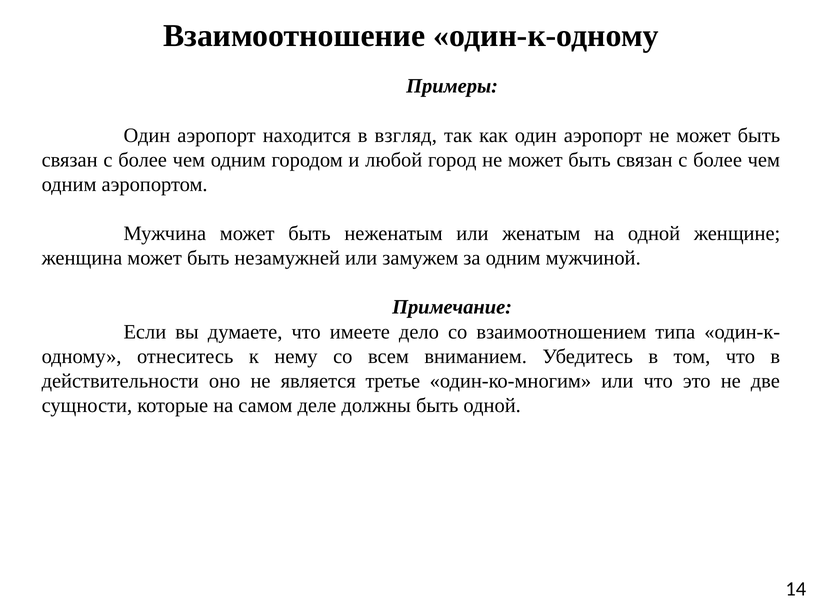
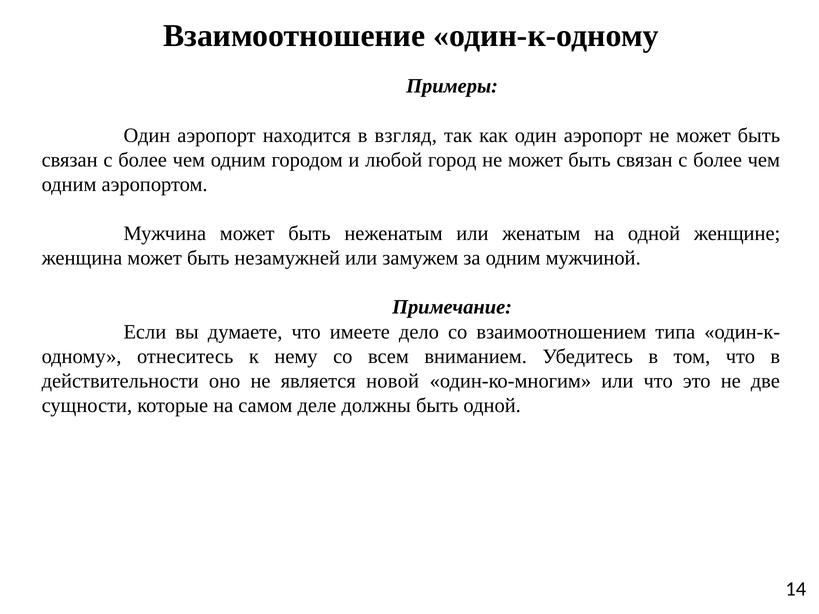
третье: третье -> новой (393, 381)
